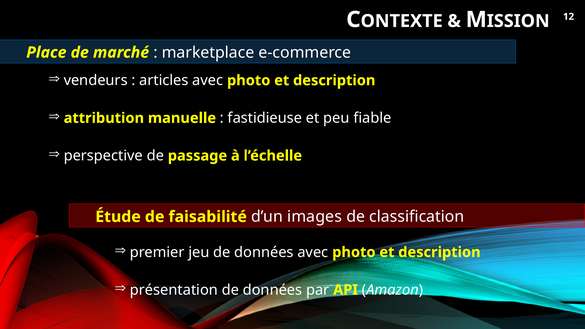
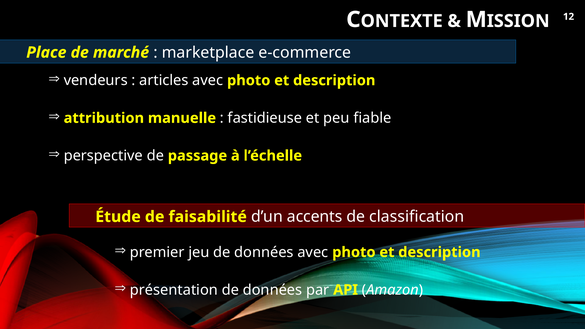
images: images -> accents (315, 217)
